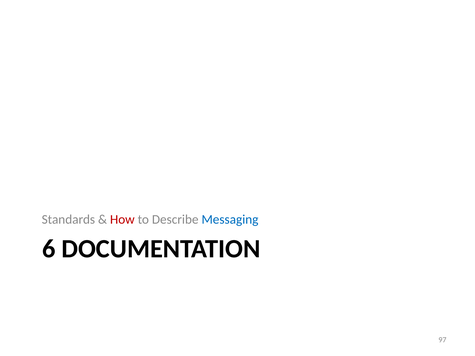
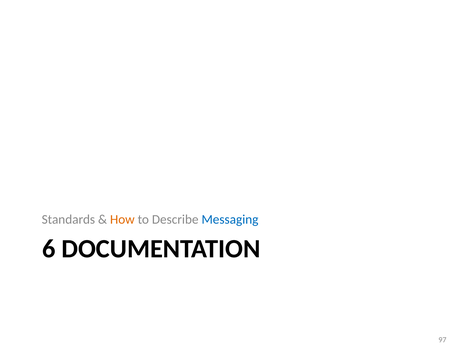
How colour: red -> orange (122, 220)
